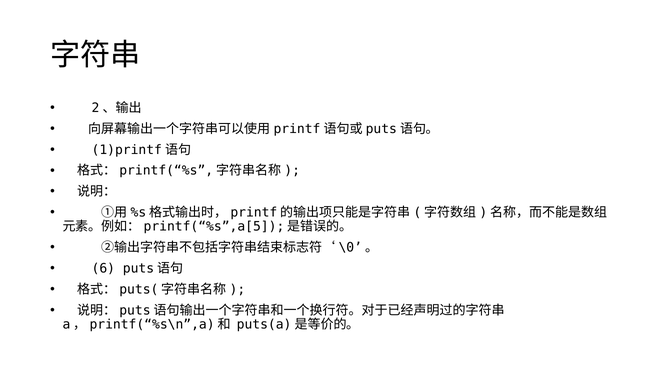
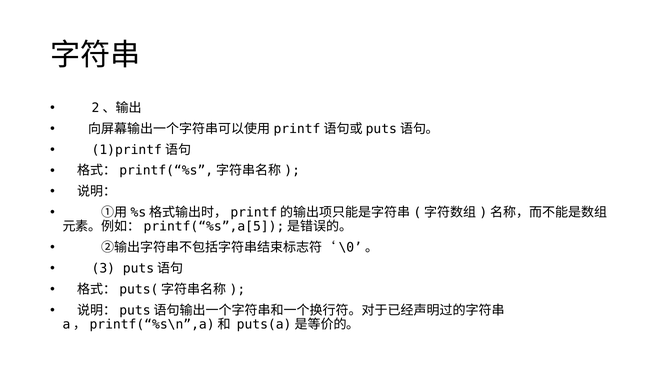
6: 6 -> 3 (103, 268)
